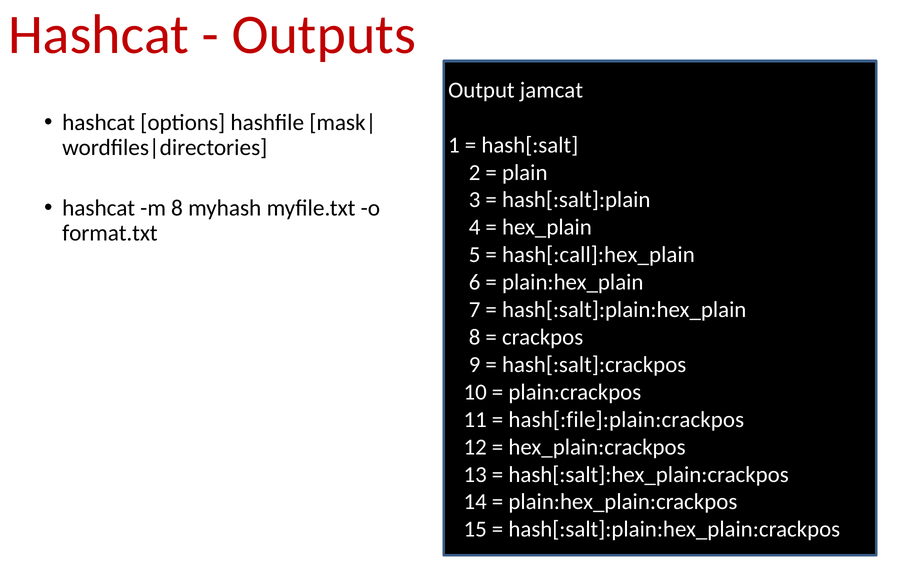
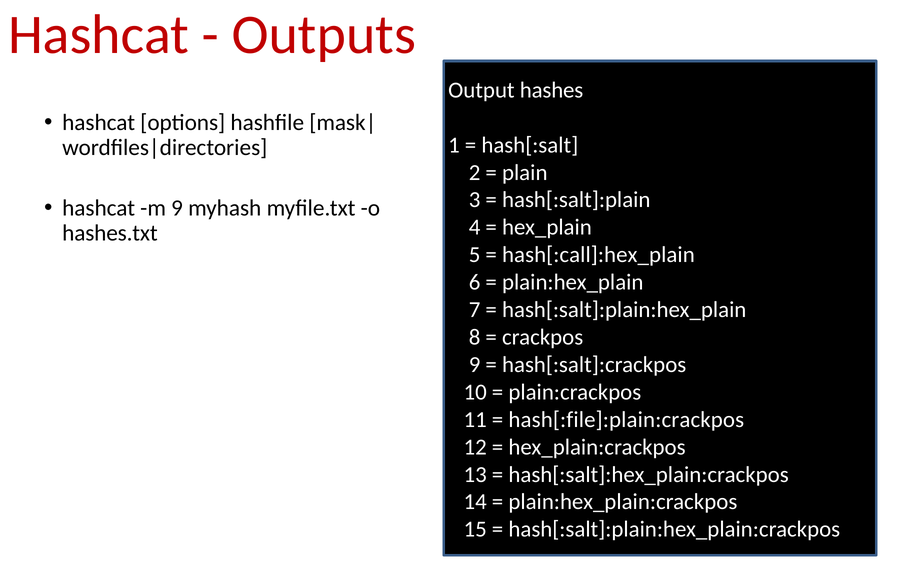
jamcat: jamcat -> hashes (552, 90)
m 8: 8 -> 9 (177, 208)
format.txt: format.txt -> hashes.txt (110, 233)
